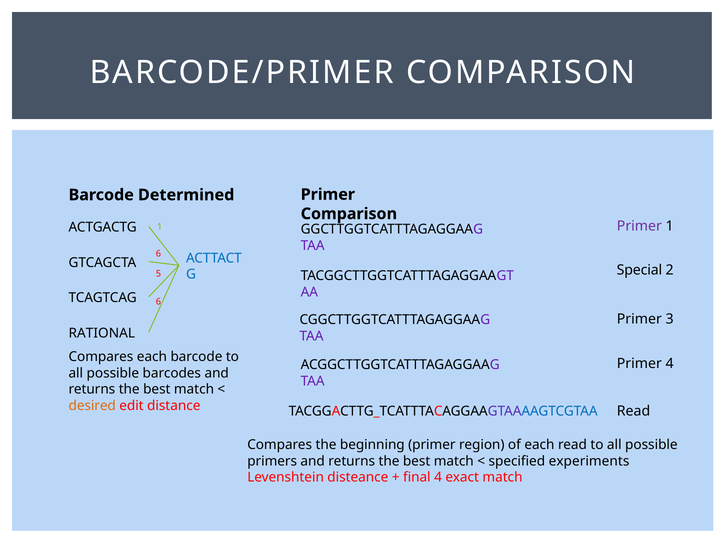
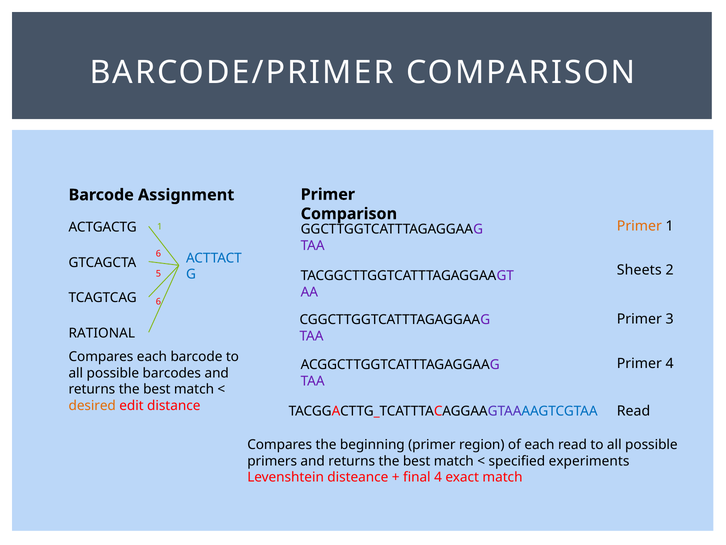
Determined: Determined -> Assignment (186, 195)
Primer colour: purple -> orange (639, 226)
Special: Special -> Sheets (639, 270)
